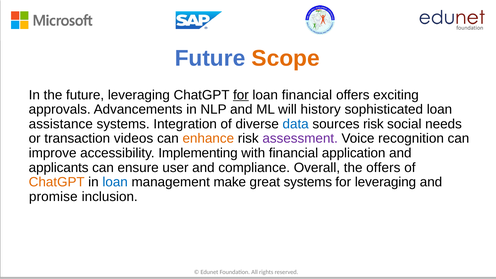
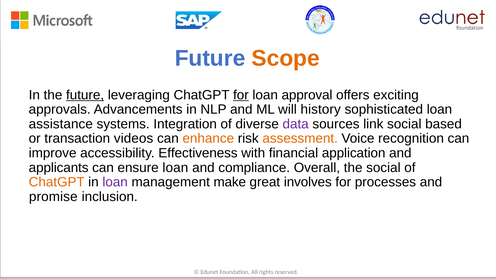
future underline: none -> present (85, 95)
loan financial: financial -> approval (307, 95)
data colour: blue -> purple (296, 124)
sources risk: risk -> link (373, 124)
needs: needs -> based (444, 124)
assessment colour: purple -> orange (300, 139)
Implementing: Implementing -> Effectiveness (198, 153)
ensure user: user -> loan (175, 168)
the offers: offers -> social (383, 168)
loan colour: blue -> purple (115, 182)
great systems: systems -> involves (308, 182)
for leveraging: leveraging -> processes (385, 182)
